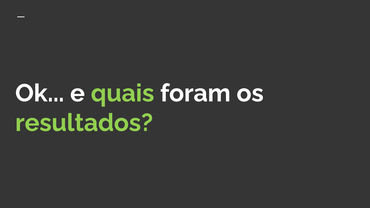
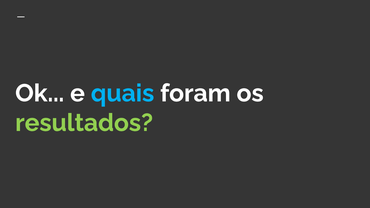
quais colour: light green -> light blue (123, 93)
